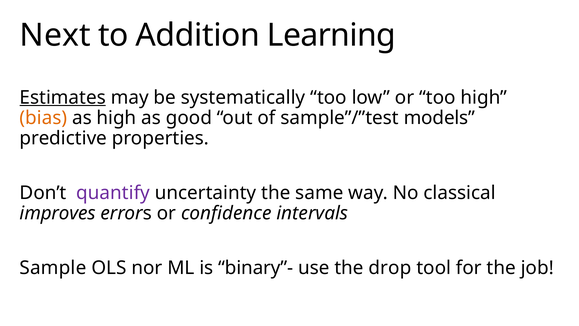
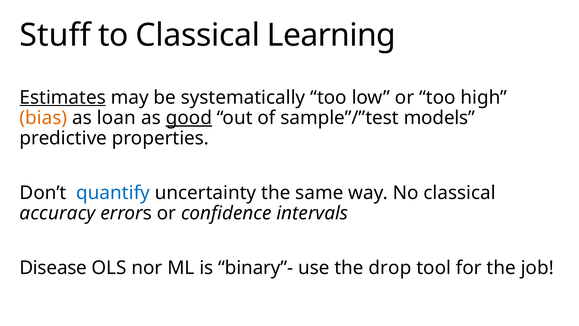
Next: Next -> Stuff (55, 35)
to Addition: Addition -> Classical (198, 35)
as high: high -> loan (116, 118)
good underline: none -> present (189, 118)
quantify colour: purple -> blue (113, 193)
improves: improves -> accuracy (57, 213)
Sample: Sample -> Disease (53, 268)
